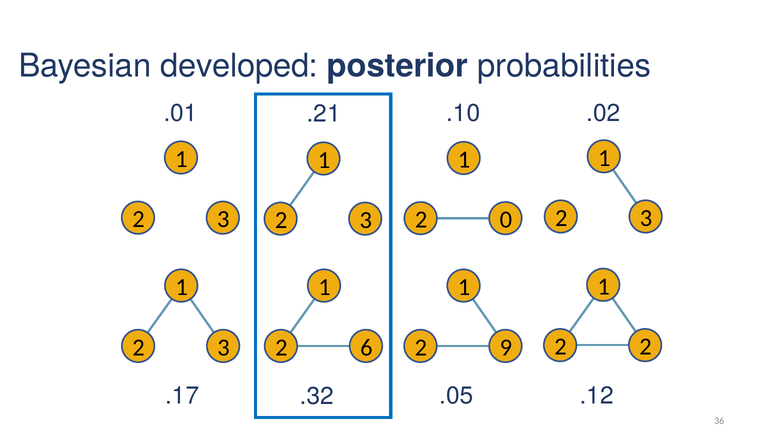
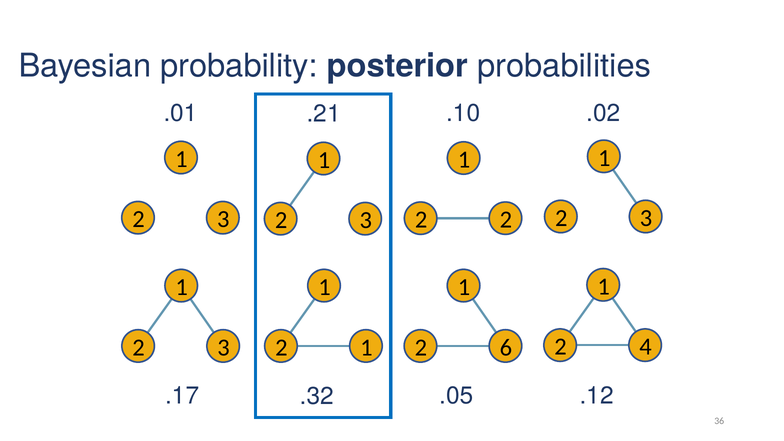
developed: developed -> probability (239, 66)
2 0: 0 -> 2 (506, 220)
2 2: 2 -> 4 (646, 347)
2 6: 6 -> 1 (366, 348)
9: 9 -> 6 (506, 348)
